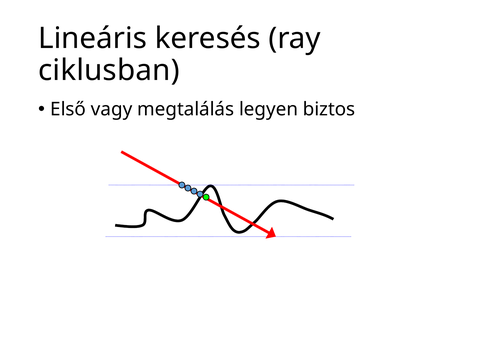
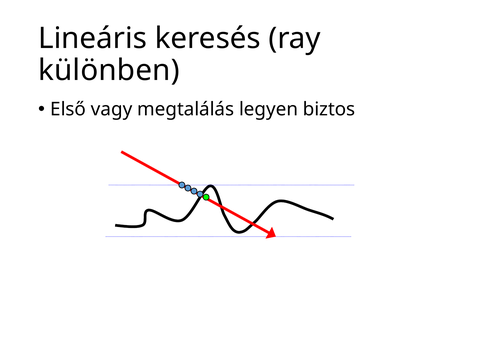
ciklusban: ciklusban -> különben (109, 70)
